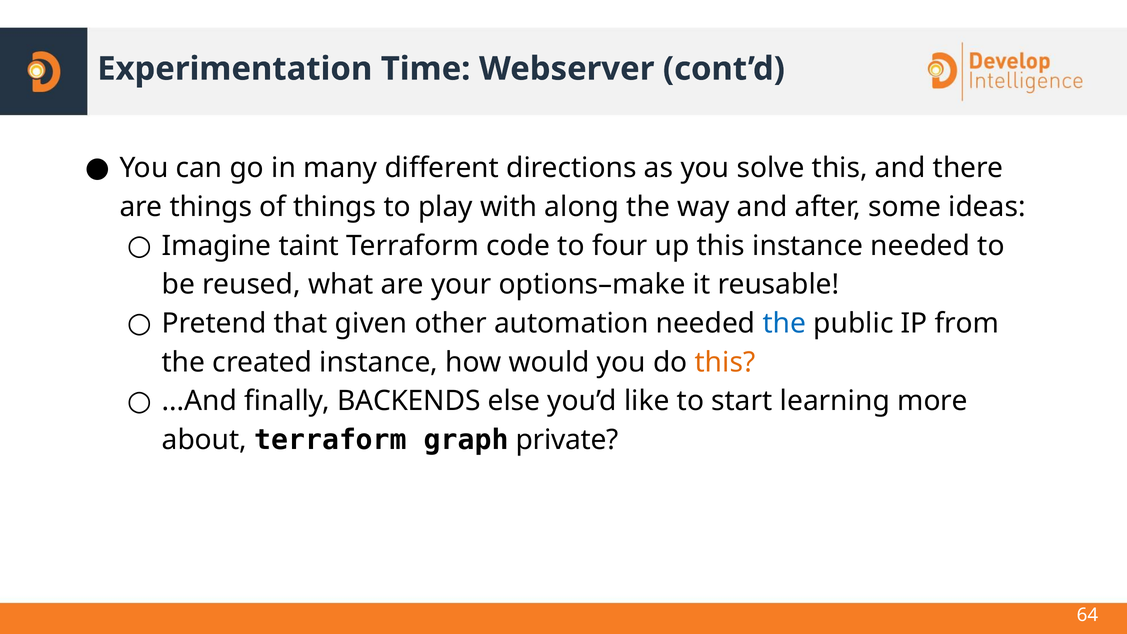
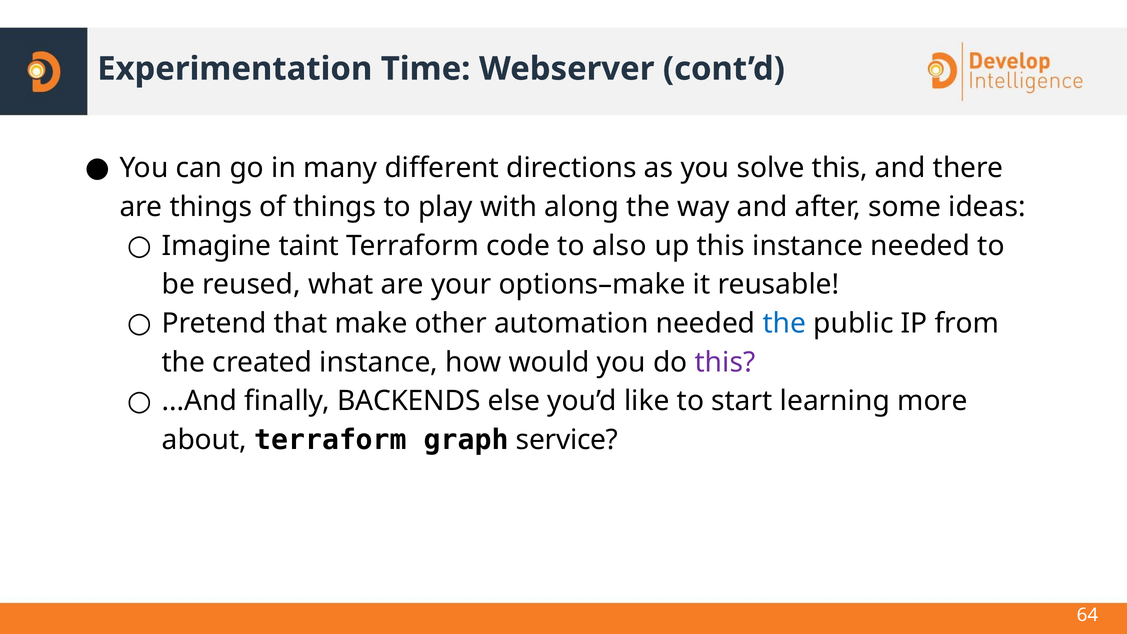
four: four -> also (620, 246)
given: given -> make (371, 323)
this colour: orange -> purple (725, 362)
private: private -> service (567, 440)
